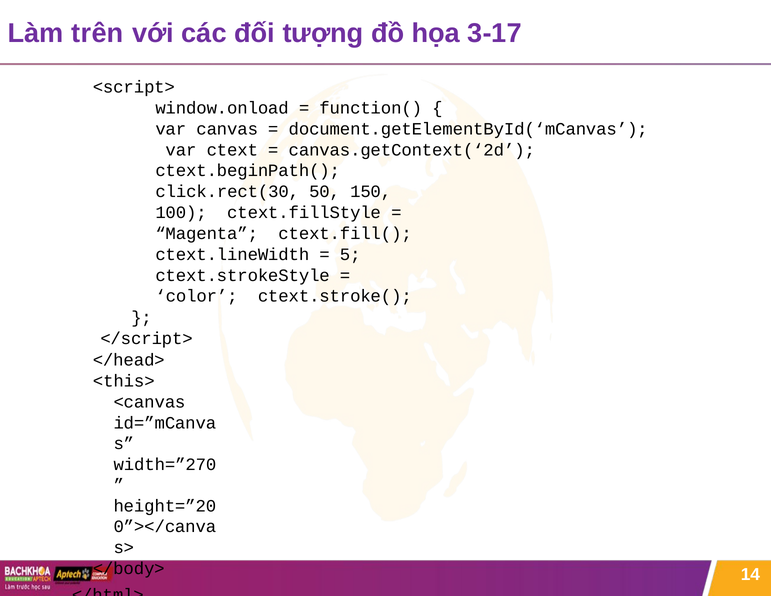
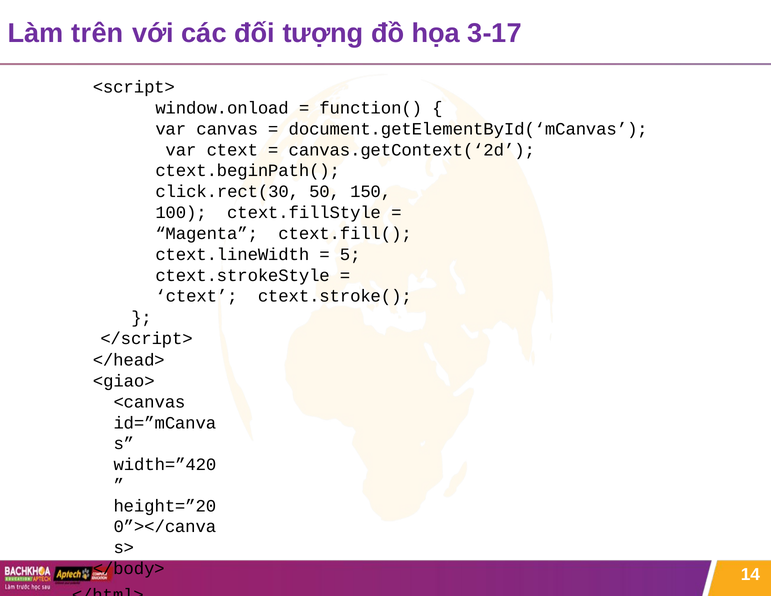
color: color -> ctext (197, 296)
<this>: <this> -> <giao> (124, 381)
width=”270: width=”270 -> width=”420 (165, 464)
